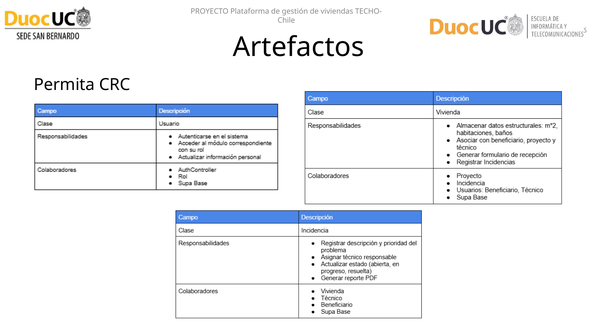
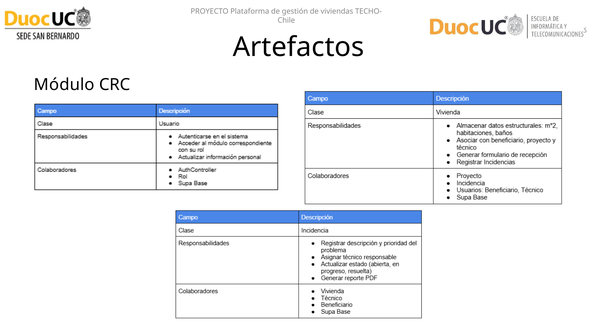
Permita: Permita -> Módulo (64, 85)
